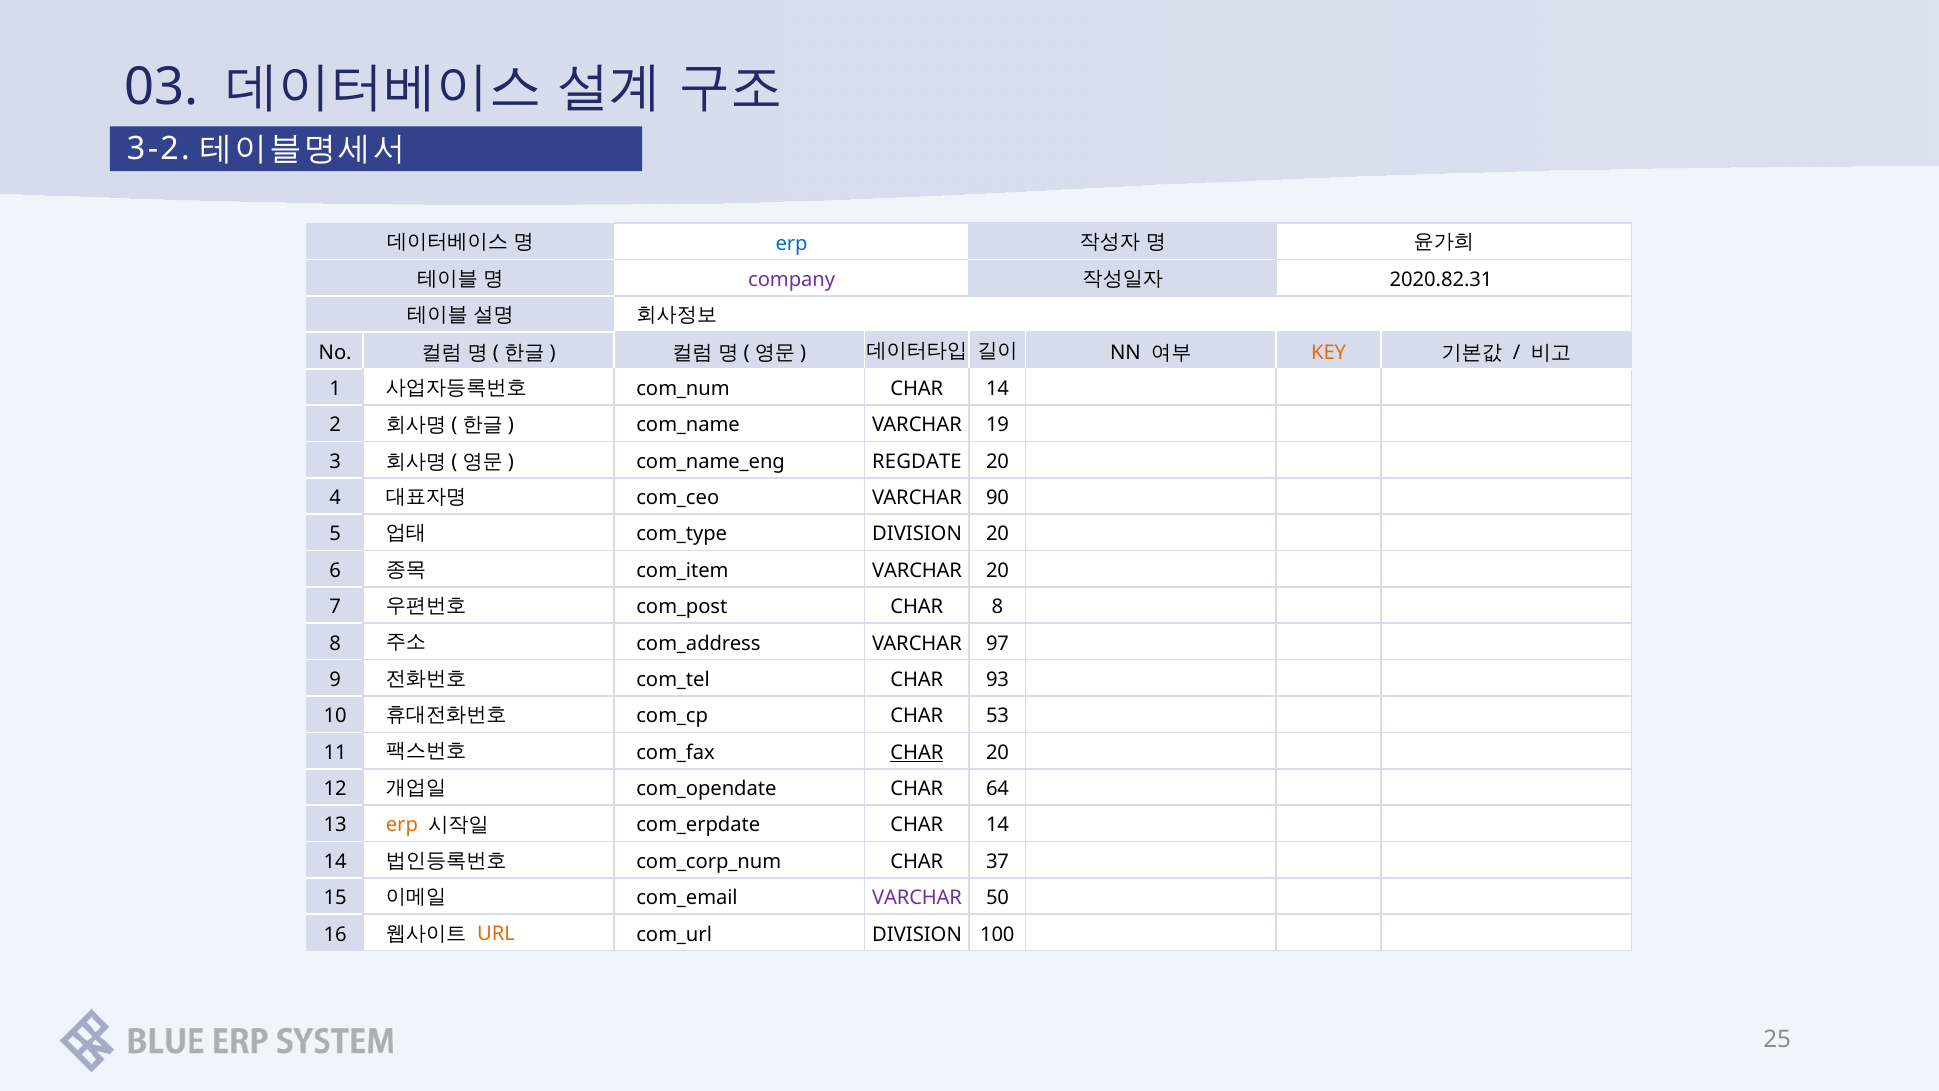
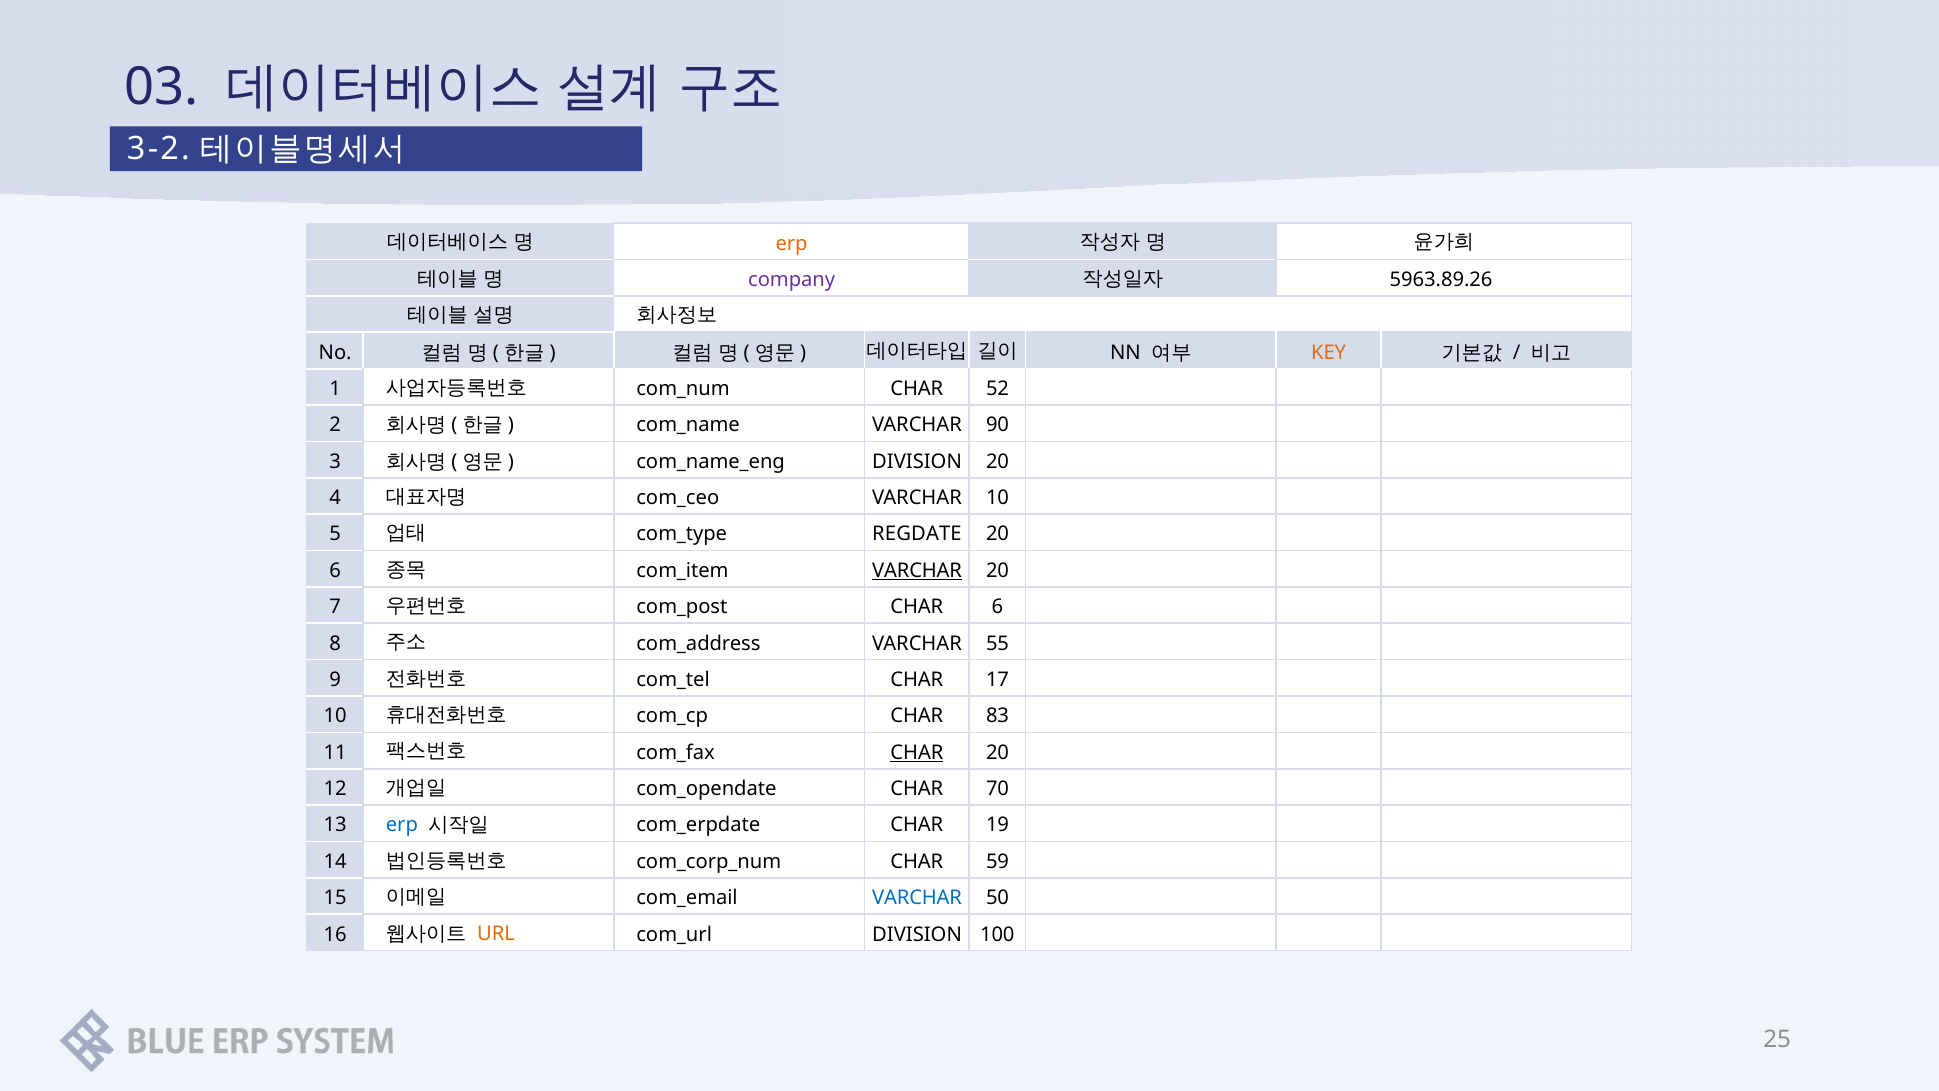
erp colour: blue -> orange (792, 243)
2020.82.31: 2020.82.31 -> 5963.89.26 (1441, 280)
14: 14 -> 52 (998, 389)
19: 19 -> 90 (998, 425)
REGDATE: REGDATE -> DIVISION (917, 461)
VARCHAR 90: 90 -> 10 (998, 498)
DIVISION: DIVISION -> REGDATE (917, 534)
VARCHAR underline: none -> present (917, 571)
CHAR 8: 8 -> 6 (997, 607)
97: 97 -> 55 (998, 643)
93: 93 -> 17 (998, 680)
53: 53 -> 83 (998, 716)
64: 64 -> 70 (998, 789)
erp colour: orange -> blue (402, 825)
14: 14 -> 19 (998, 825)
37: 37 -> 59 (998, 861)
VARCHAR colour: purple -> blue (917, 898)
